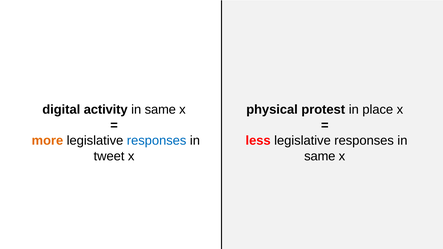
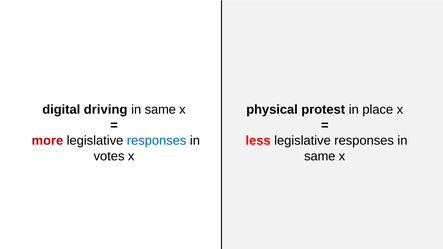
activity: activity -> driving (106, 110)
more colour: orange -> red (47, 141)
tweet: tweet -> votes (109, 156)
